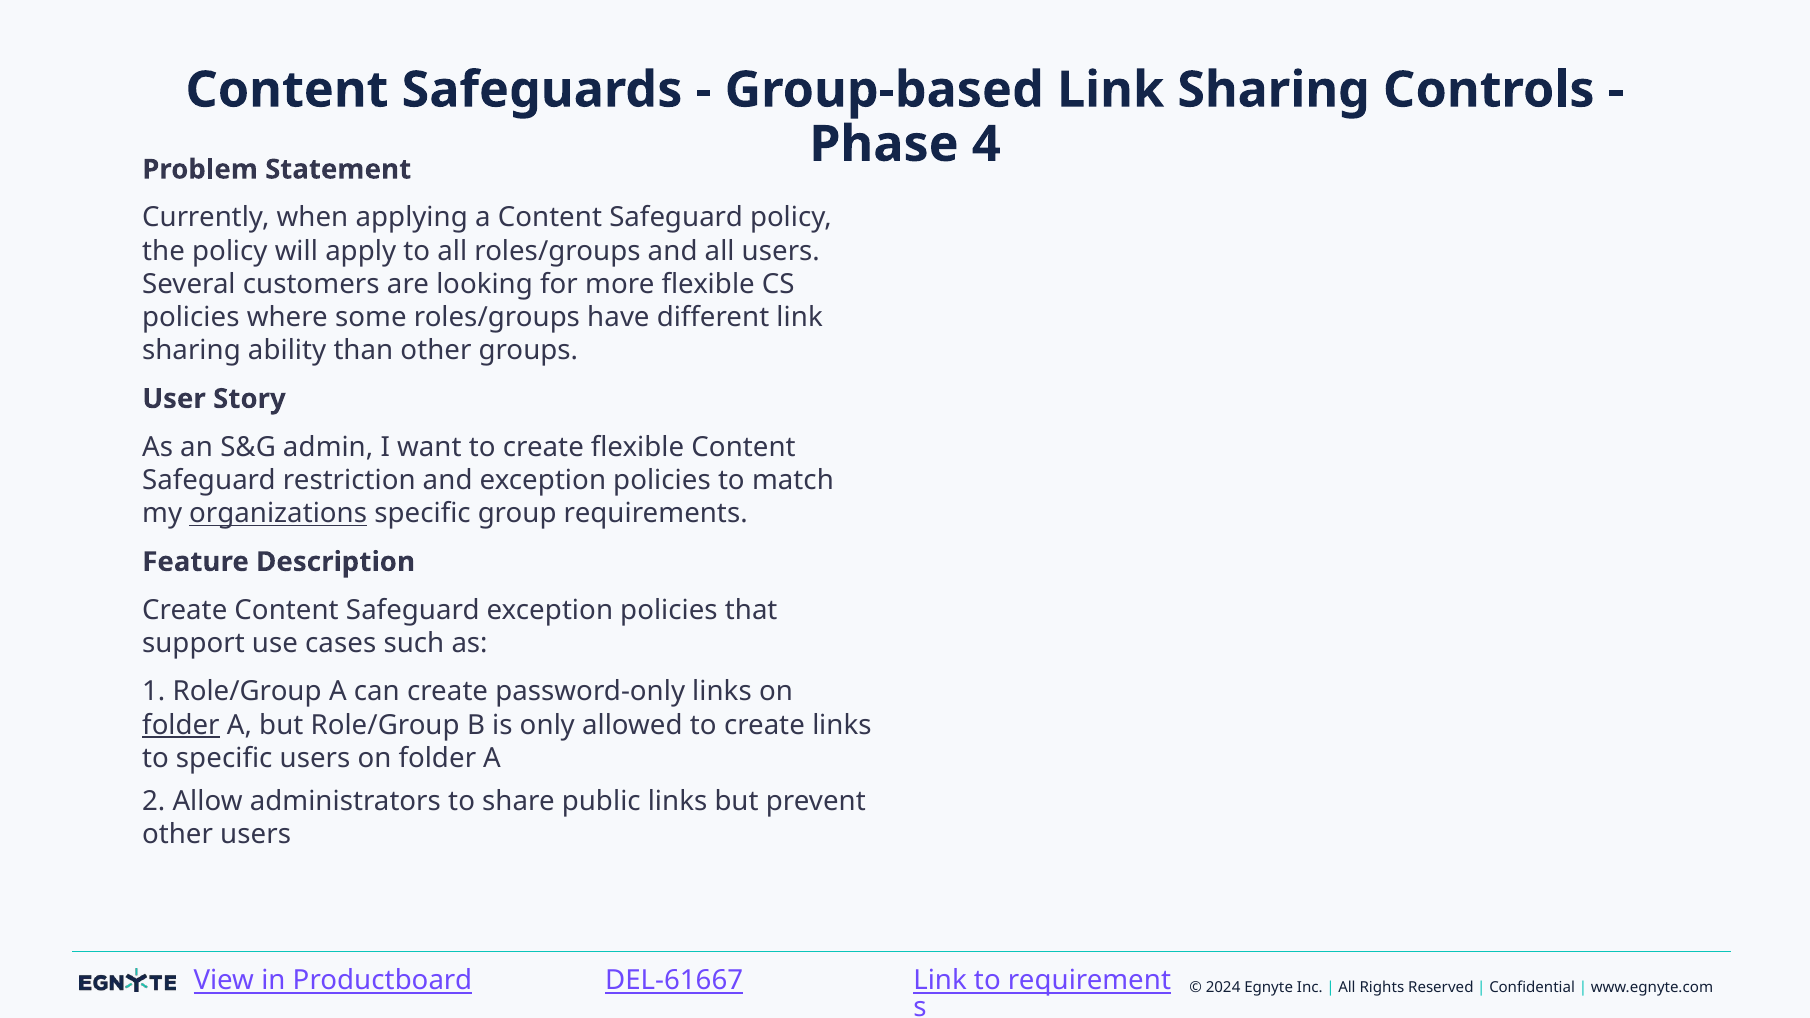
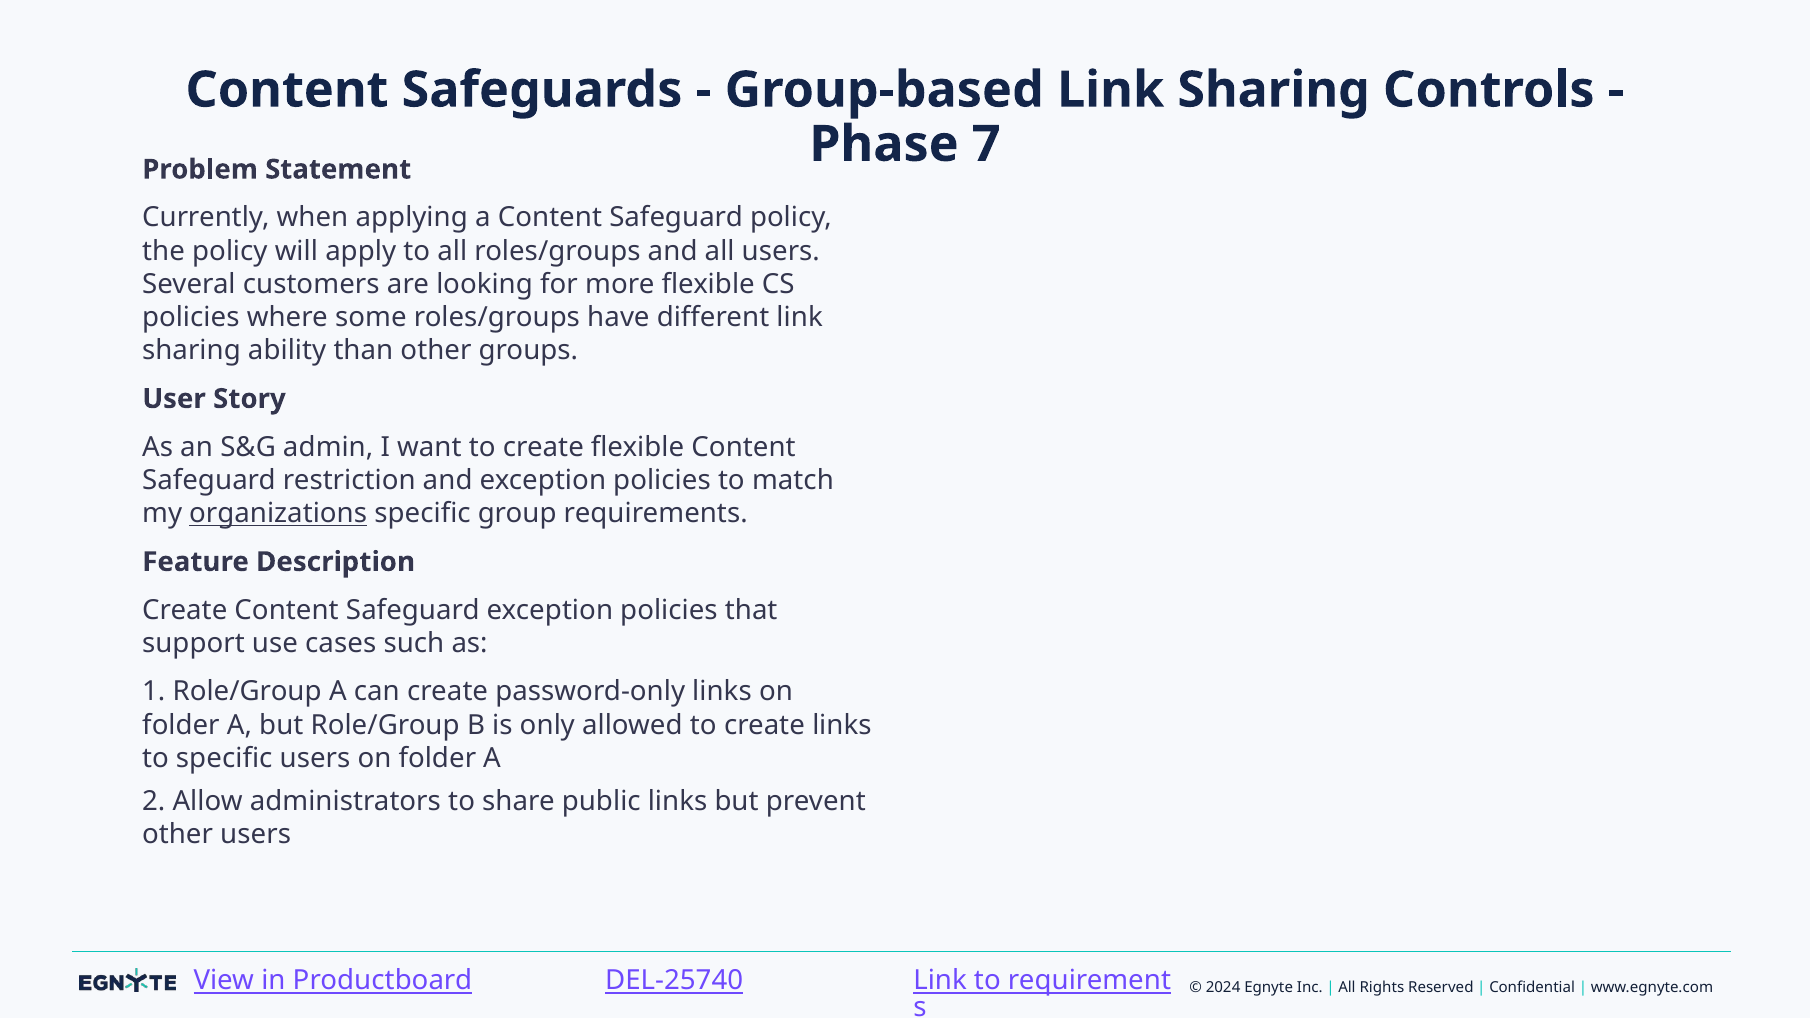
4: 4 -> 7 (986, 144)
folder underline: present -> none (181, 725)
DEL-61667: DEL-61667 -> DEL-25740 (674, 981)
